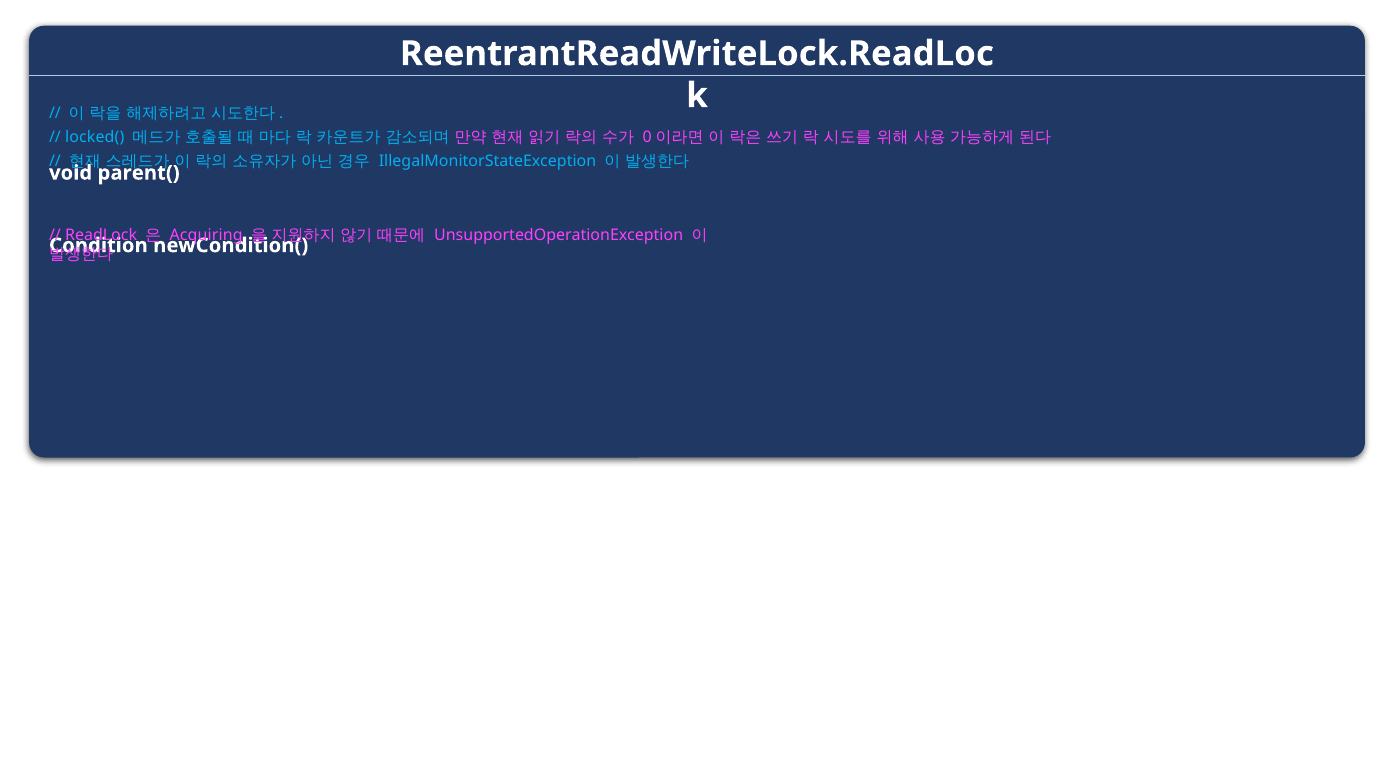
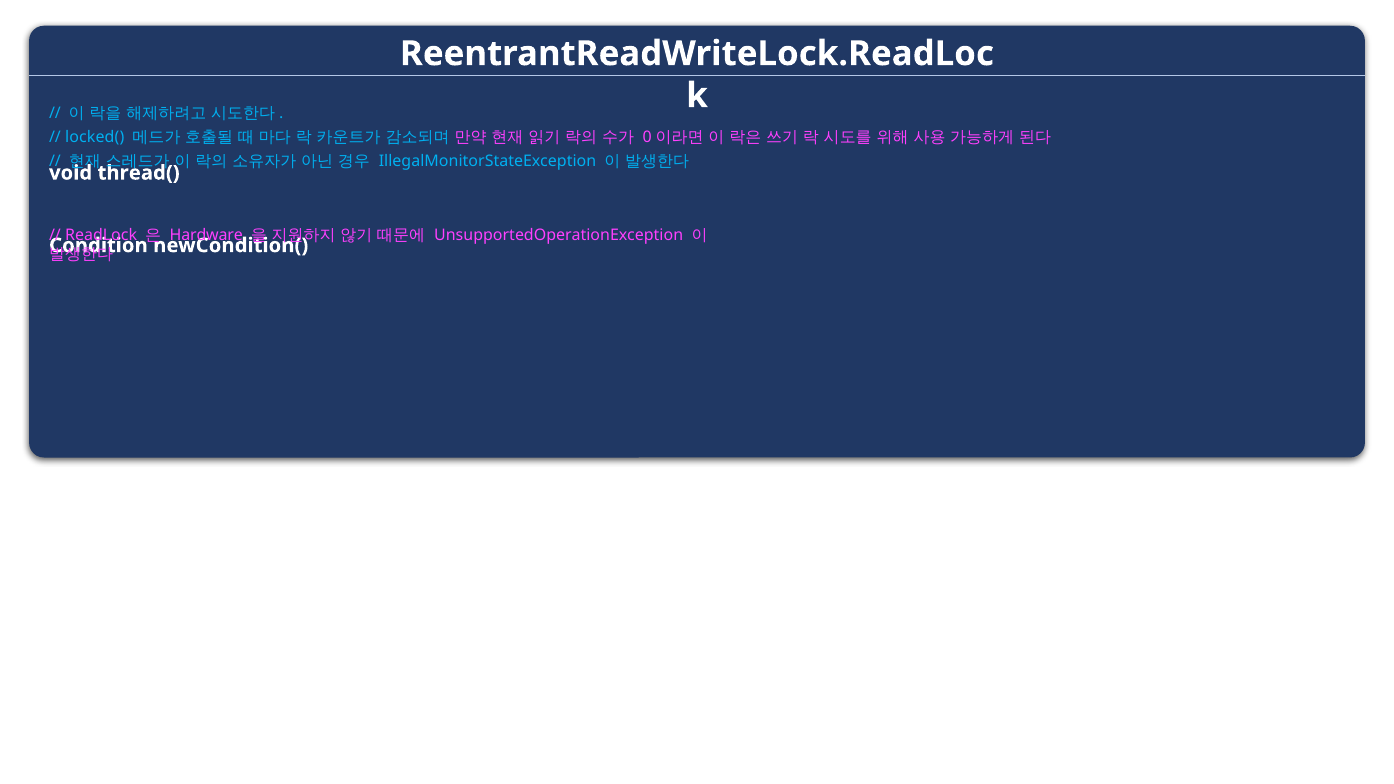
parent(: parent( -> thread( (139, 173)
Acquiring: Acquiring -> Hardware (206, 235)
